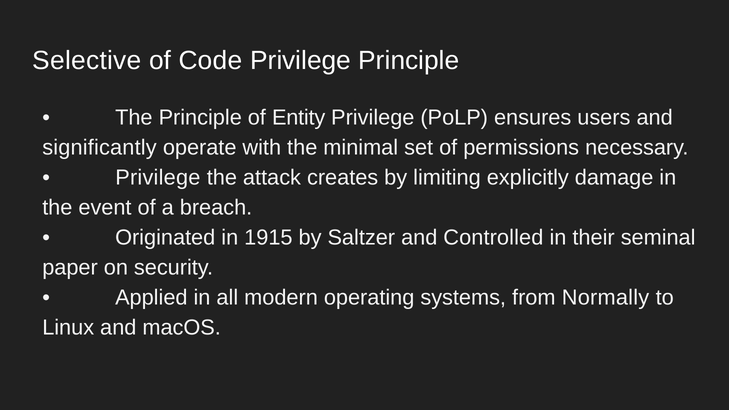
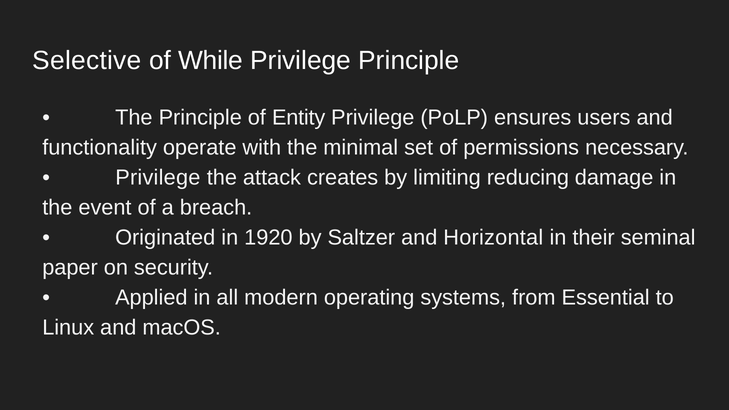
Code: Code -> While (211, 60)
significantly: significantly -> functionality (100, 148)
explicitly: explicitly -> reducing (528, 178)
1915: 1915 -> 1920 (268, 238)
Controlled: Controlled -> Horizontal (493, 238)
Normally: Normally -> Essential (606, 298)
